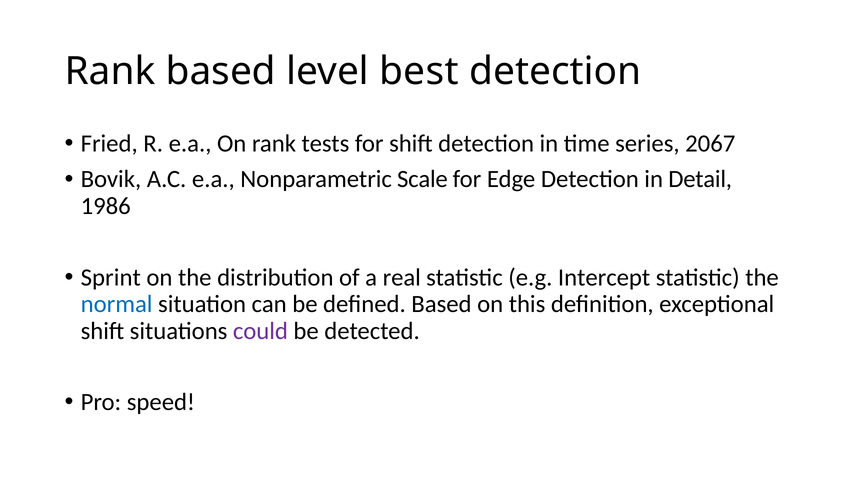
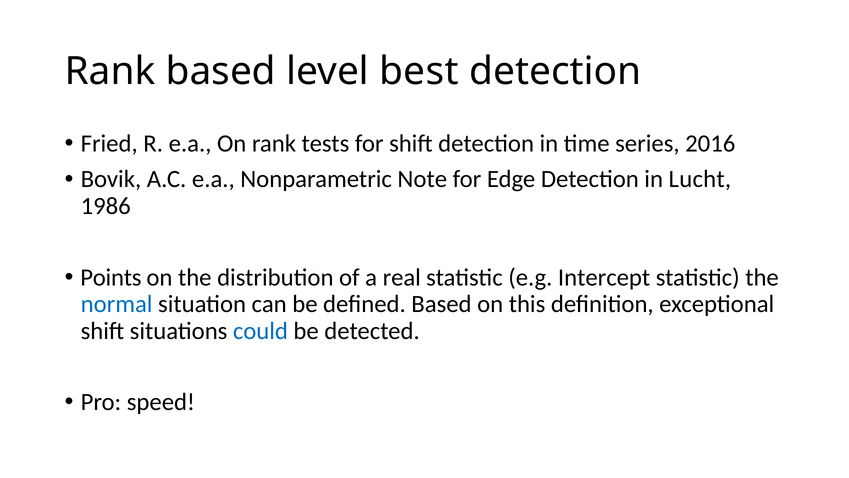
2067: 2067 -> 2016 (710, 144)
Scale: Scale -> Note (422, 179)
Detail: Detail -> Lucht (700, 179)
Sprint: Sprint -> Points (111, 277)
could colour: purple -> blue (260, 331)
